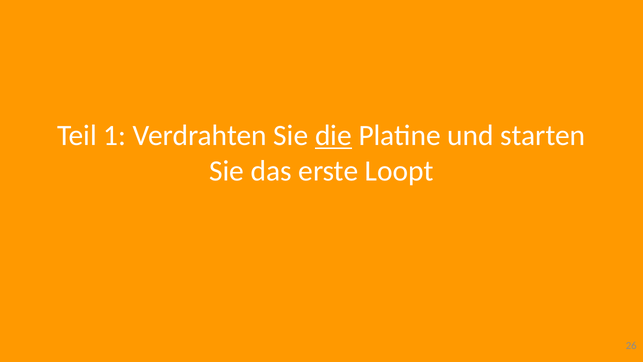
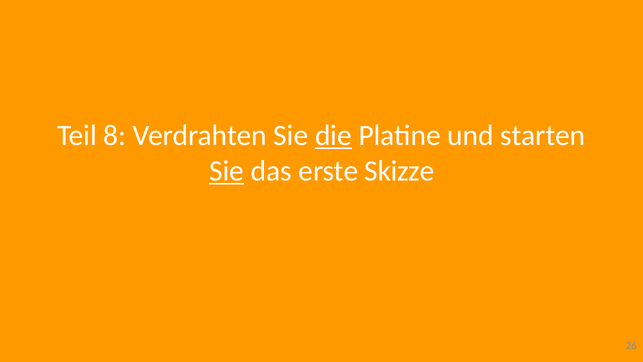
1: 1 -> 8 (115, 135)
Sie underline: none -> present (227, 171)
Loopt: Loopt -> Skizze (399, 171)
